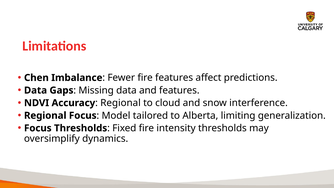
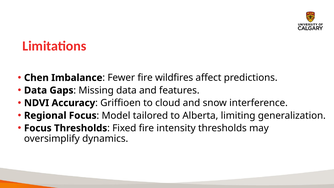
fire features: features -> wildfires (174, 78)
Regional: Regional -> Griffioen (121, 103)
